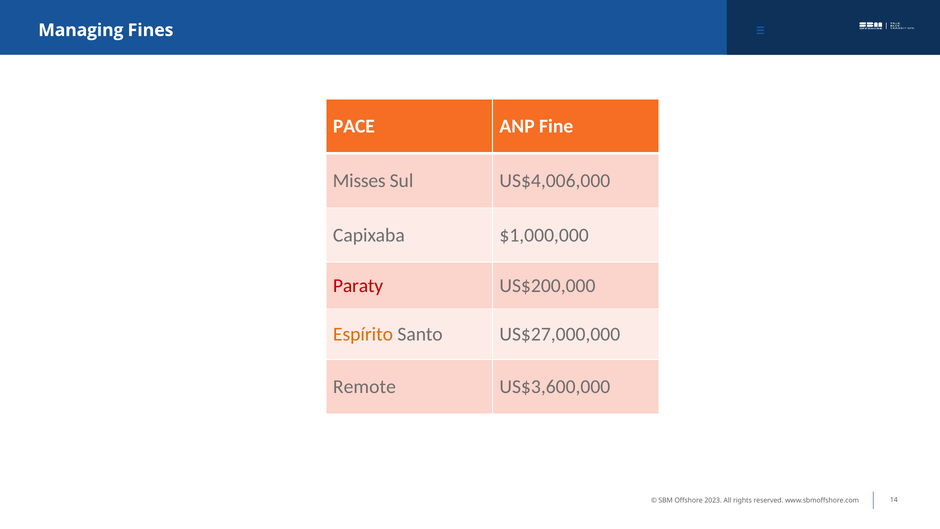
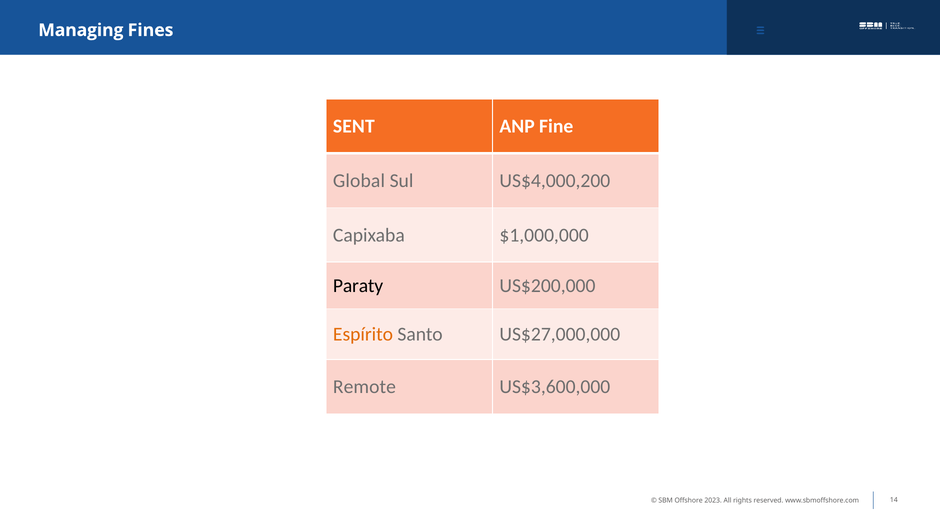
PACE: PACE -> SENT (354, 126)
Misses: Misses -> Global (359, 181)
US$4,006,000: US$4,006,000 -> US$4,000,200 (555, 181)
Paraty colour: red -> black (358, 285)
